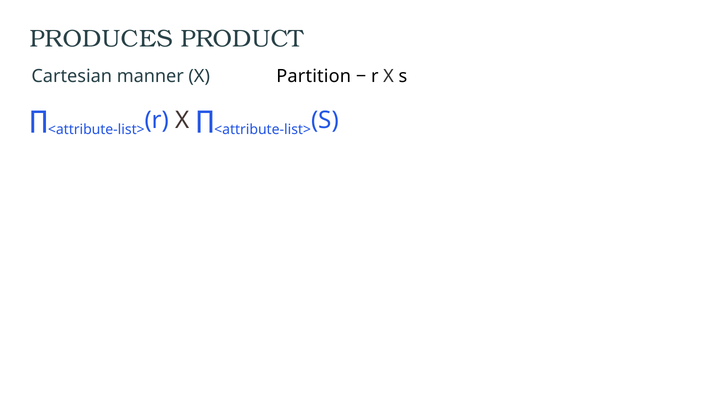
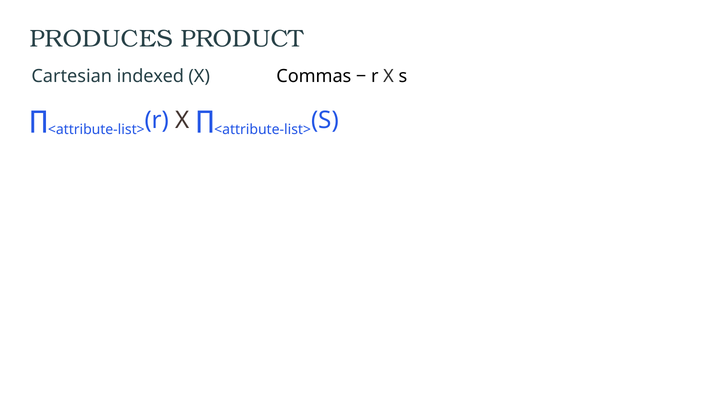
manner: manner -> indexed (150, 76)
Partition: Partition -> Commas (314, 76)
